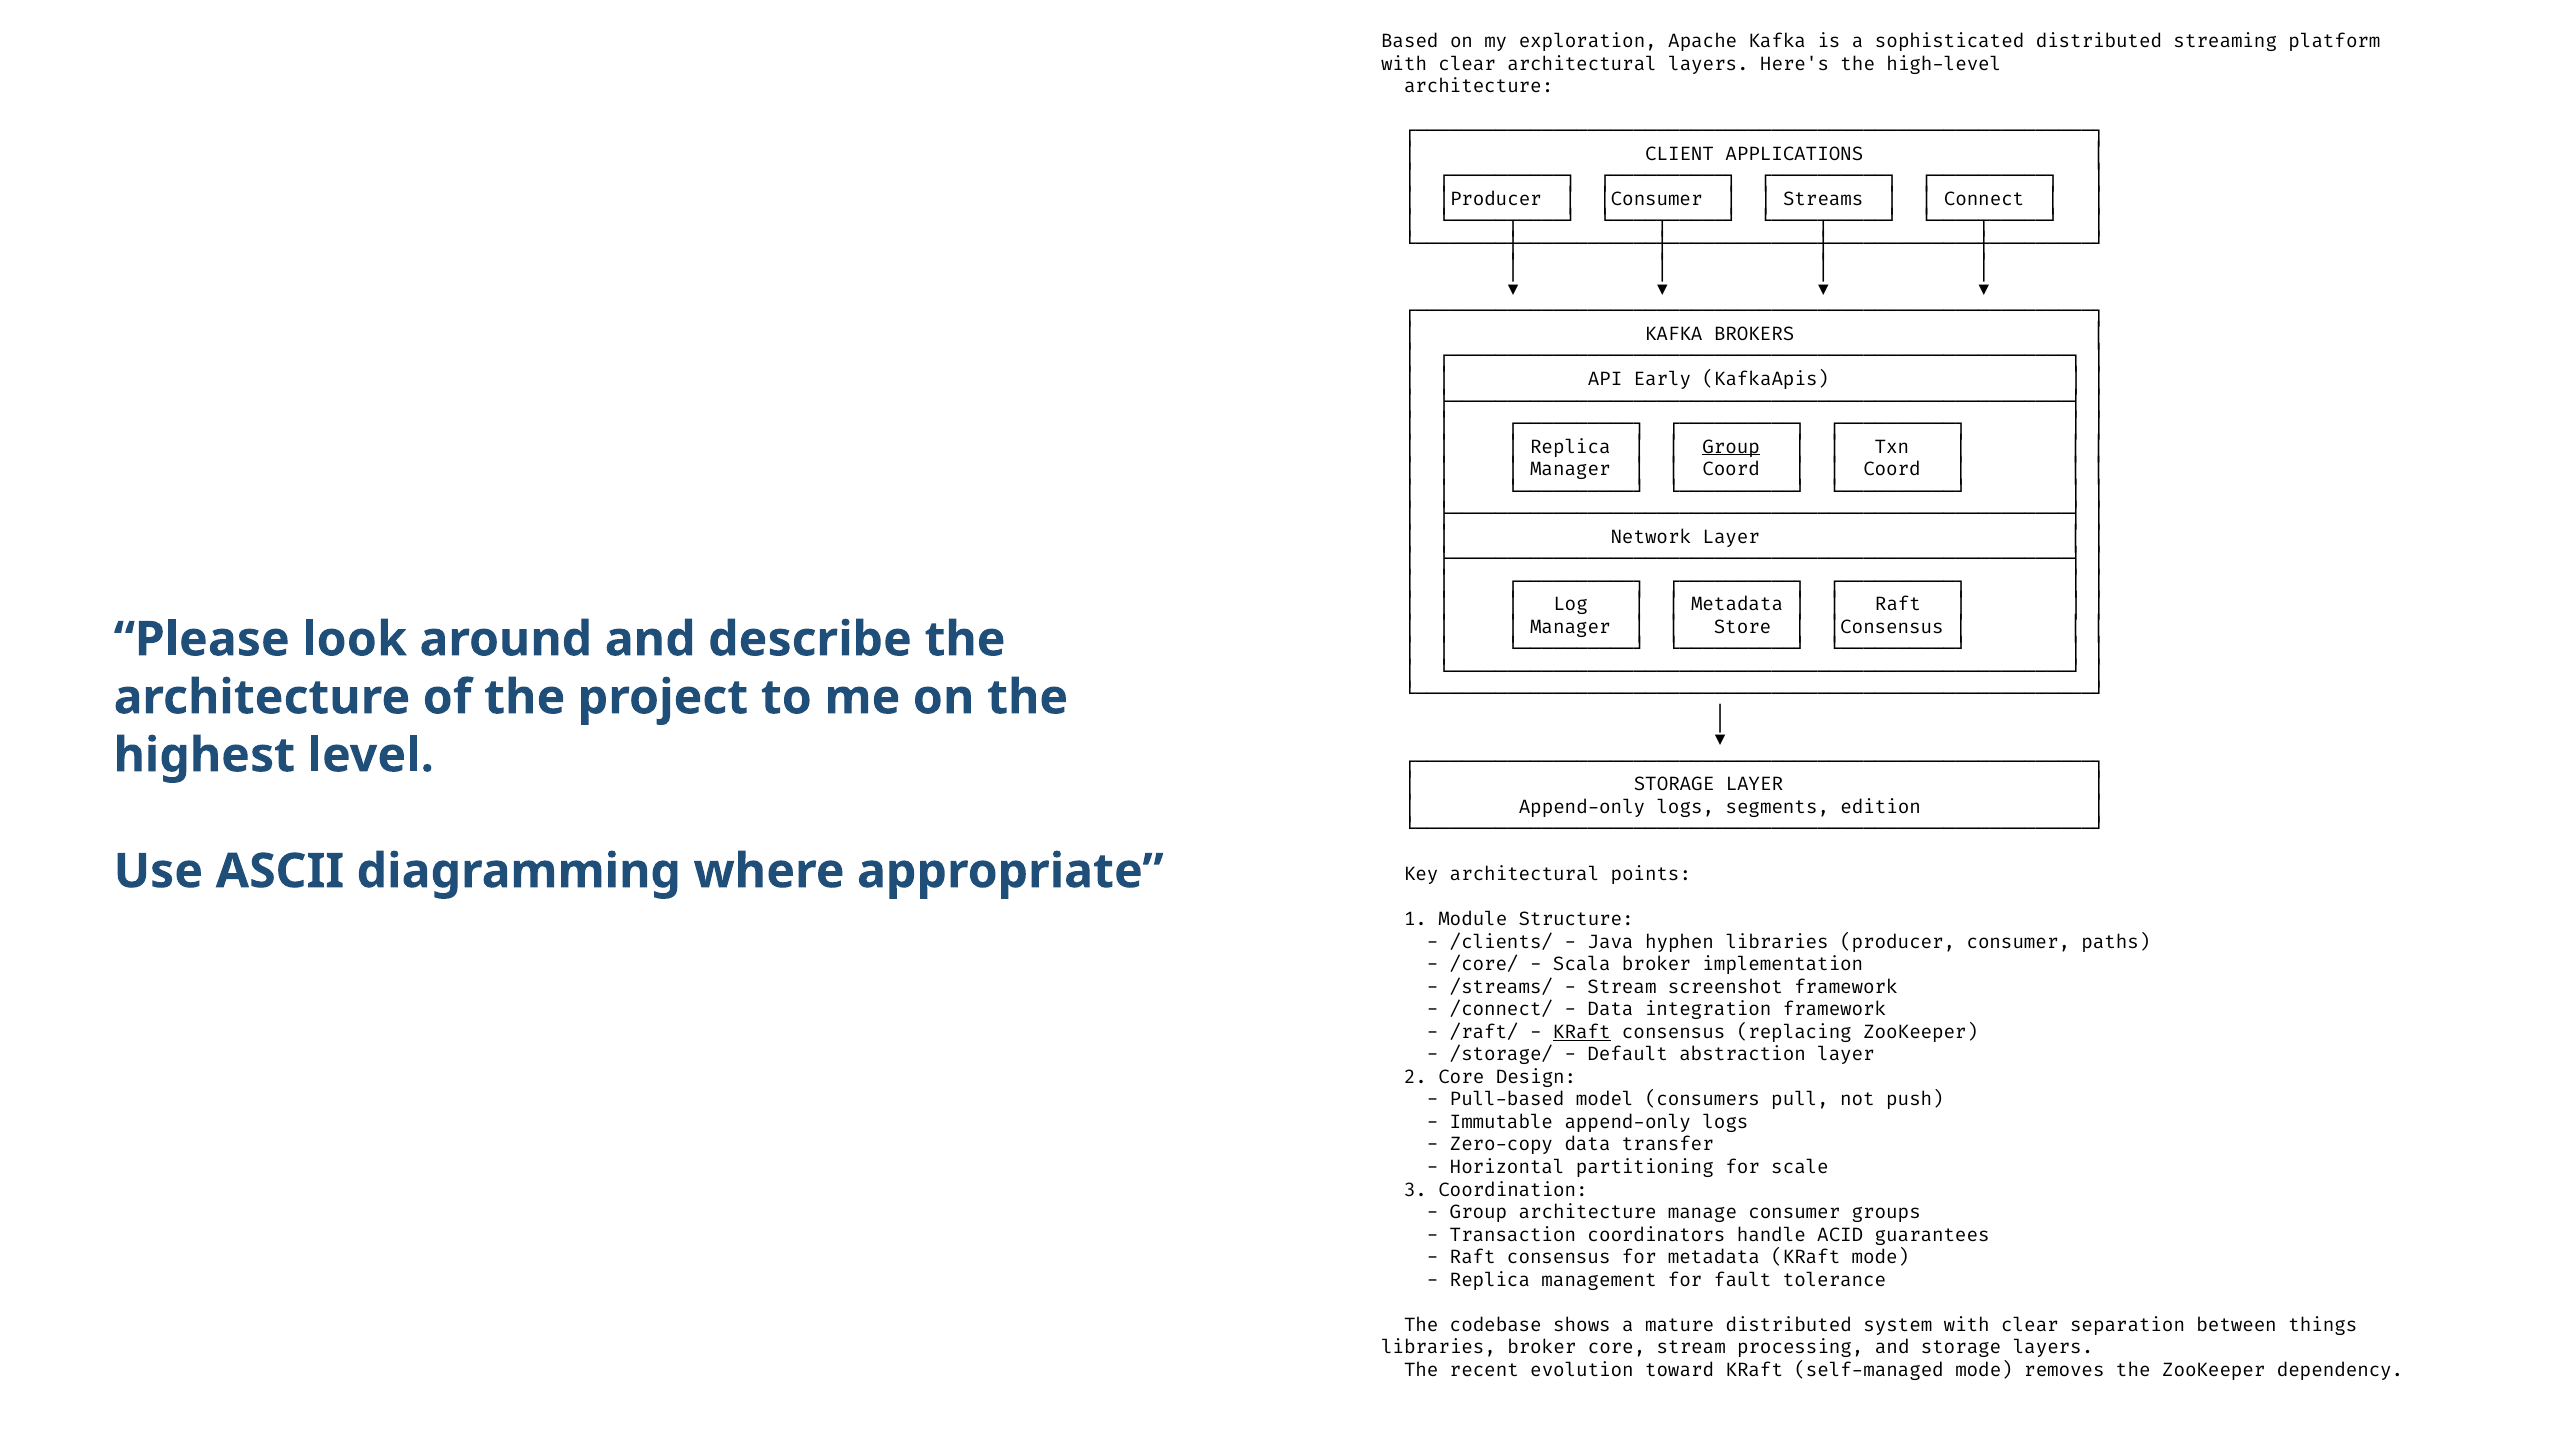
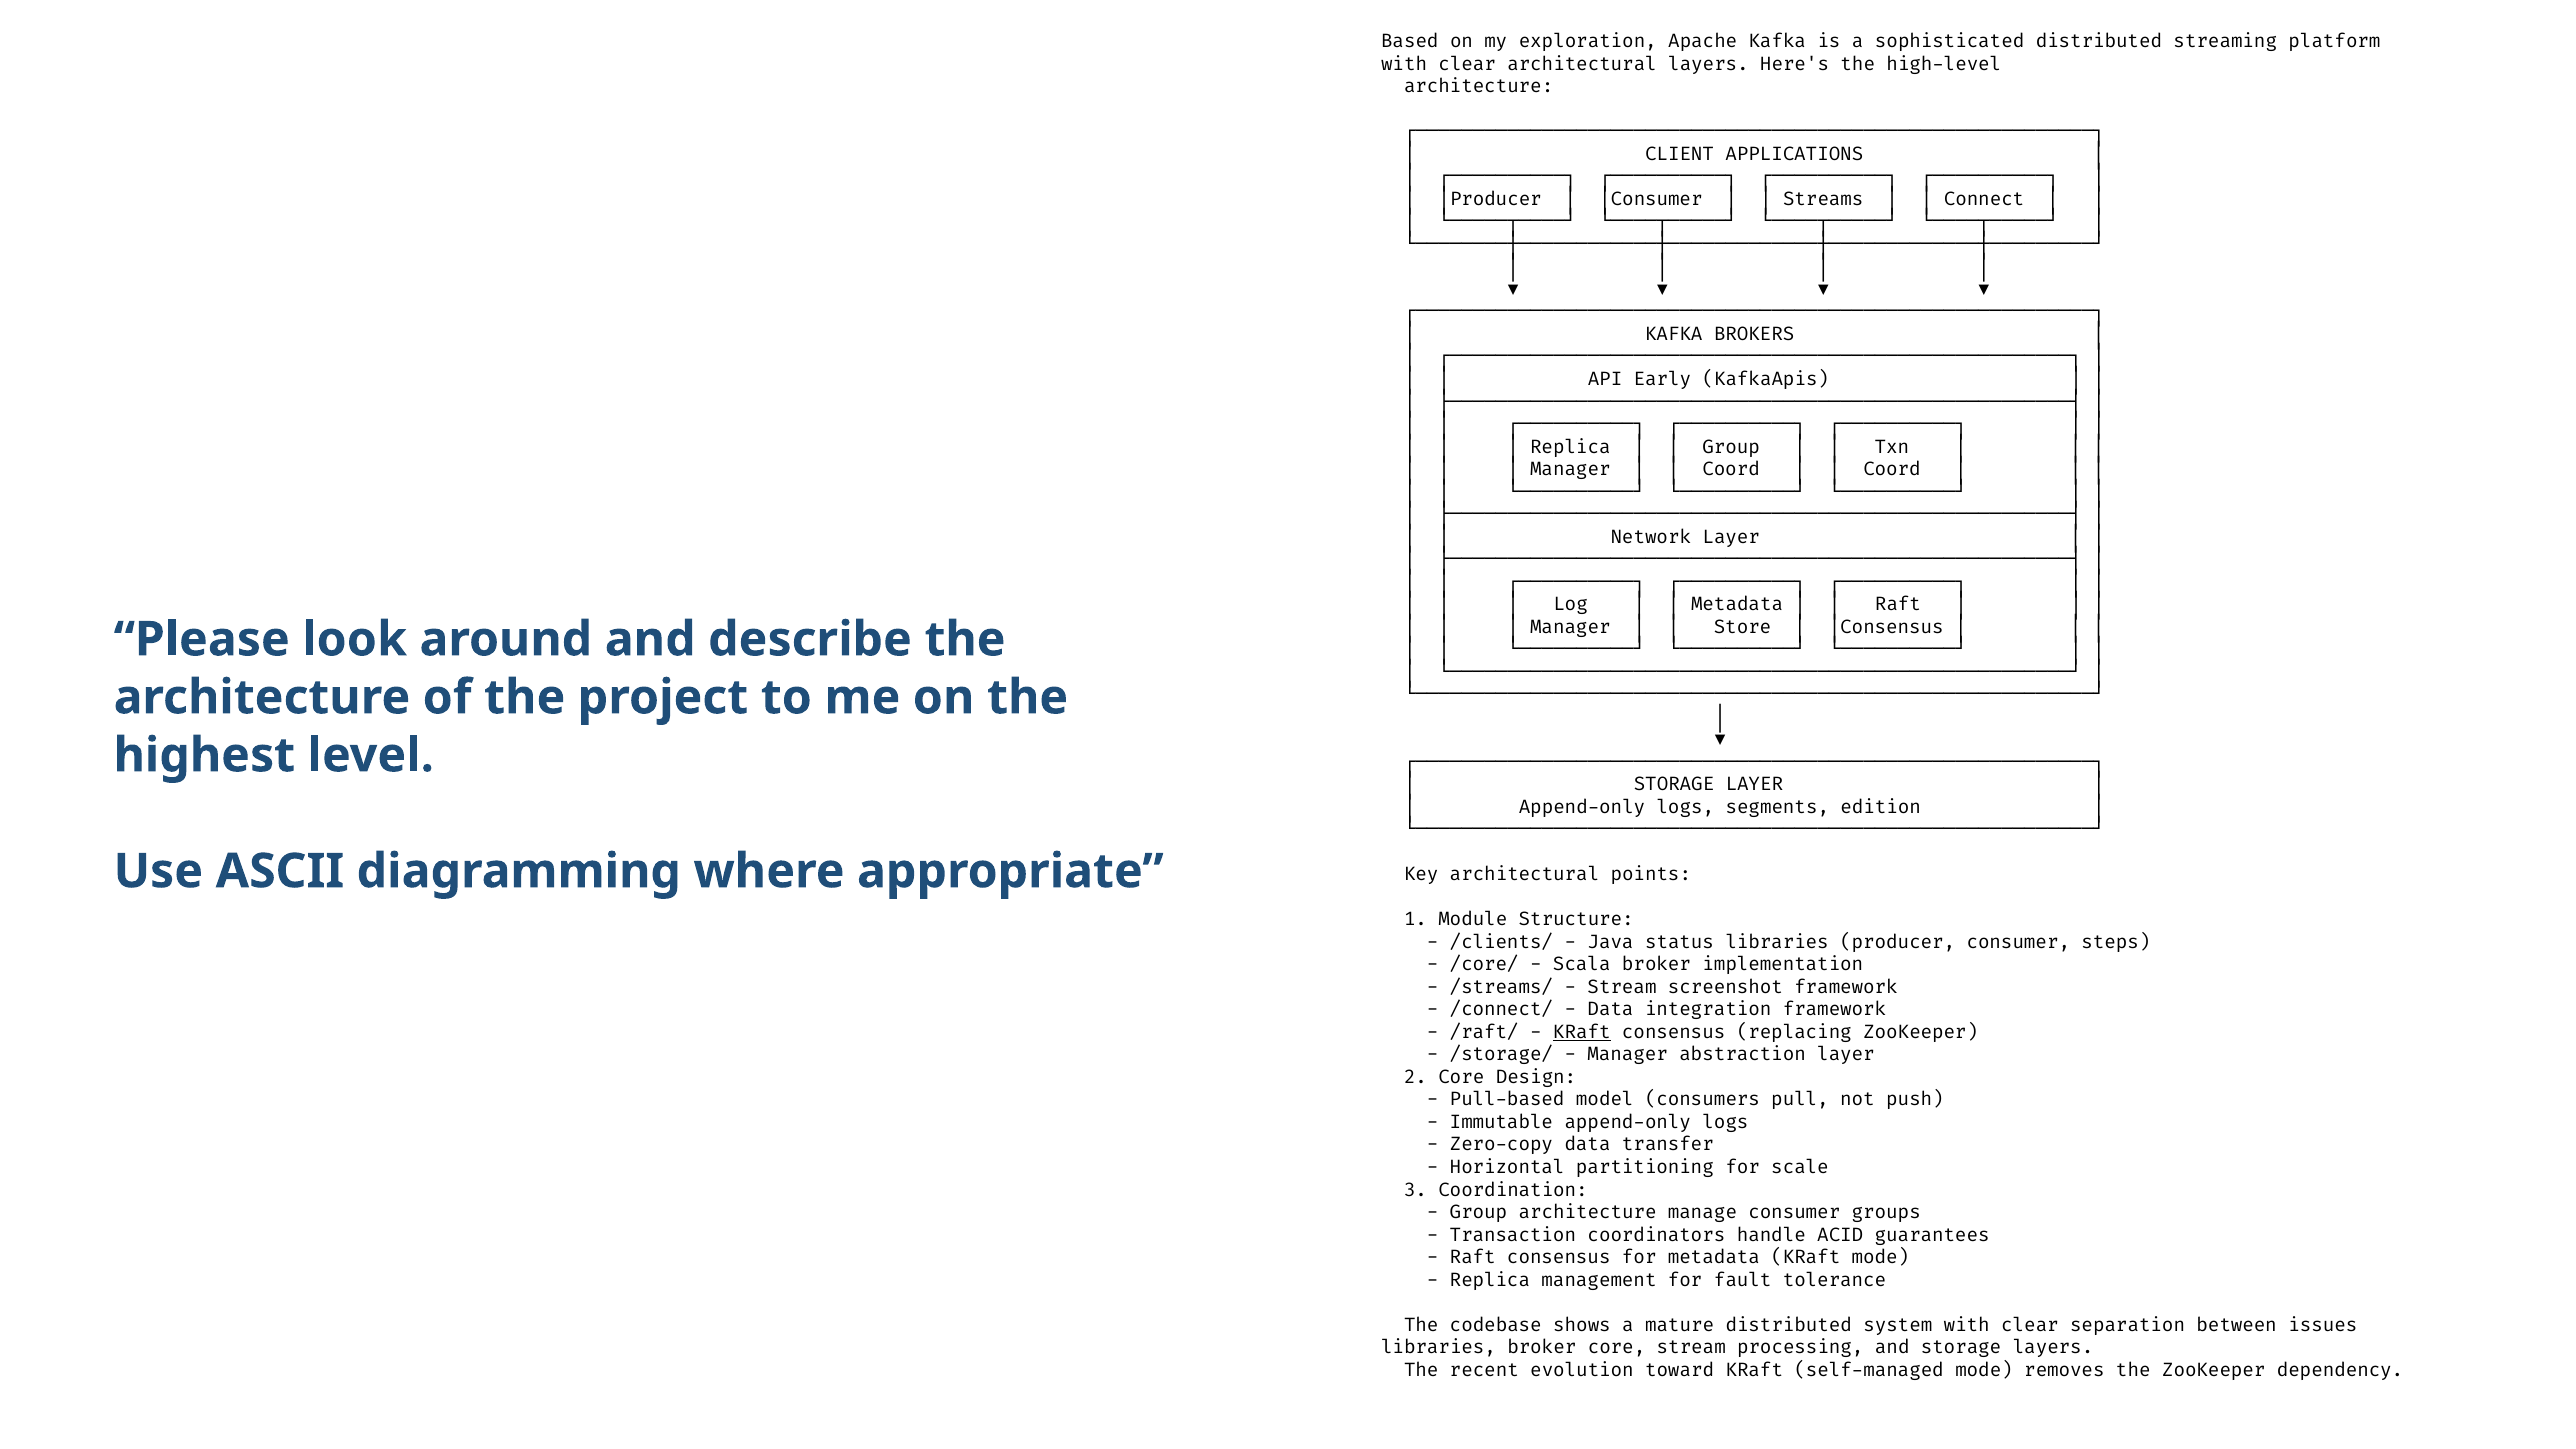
Group underline: present -> none (1731, 447)
hyphen: hyphen -> status (1680, 942)
paths: paths -> steps (2116, 942)
Default: Default -> Manager (1628, 1055)
things: things -> issues (2323, 1325)
